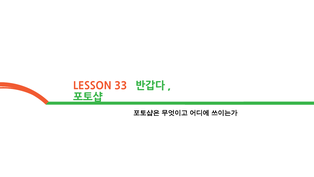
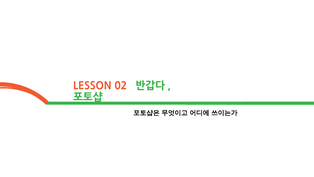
33: 33 -> 02 (121, 86)
